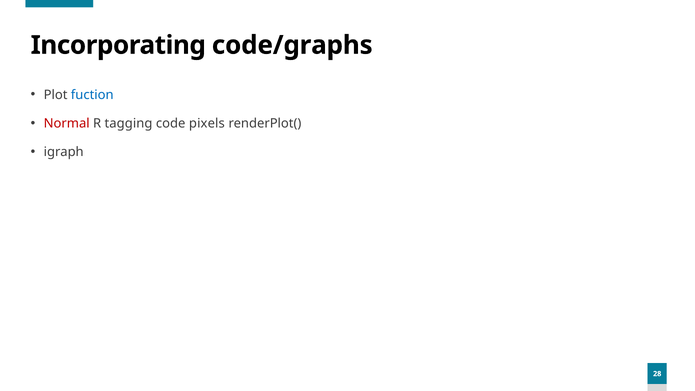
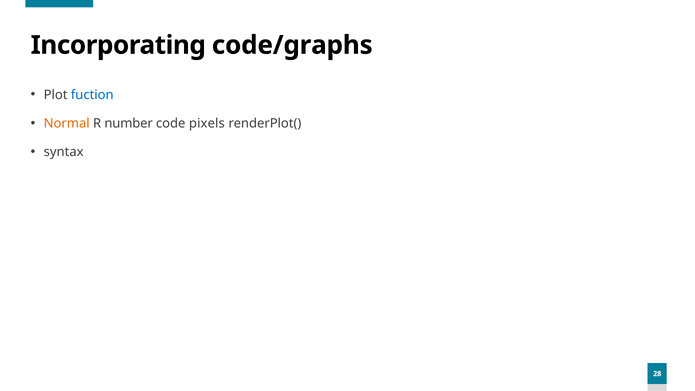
Normal colour: red -> orange (67, 123)
tagging: tagging -> number (129, 123)
igraph: igraph -> syntax (64, 152)
